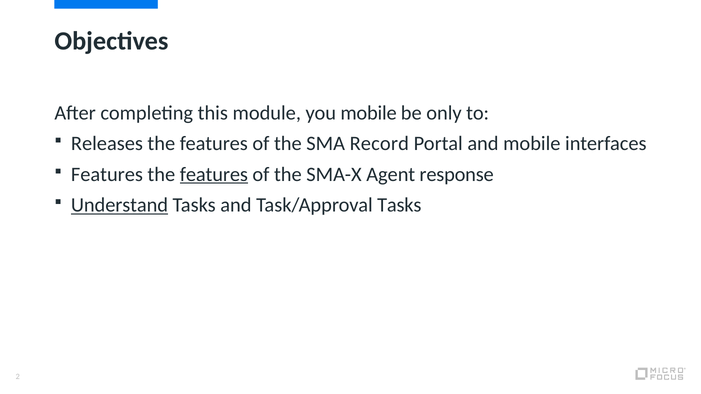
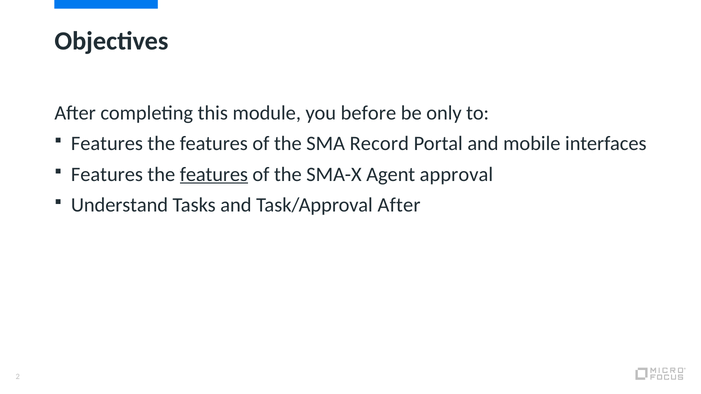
you mobile: mobile -> before (368, 113)
Releases: Releases -> Features (107, 144)
response: response -> approval (456, 174)
Understand underline: present -> none (120, 205)
Task/Approval Tasks: Tasks -> After (399, 205)
